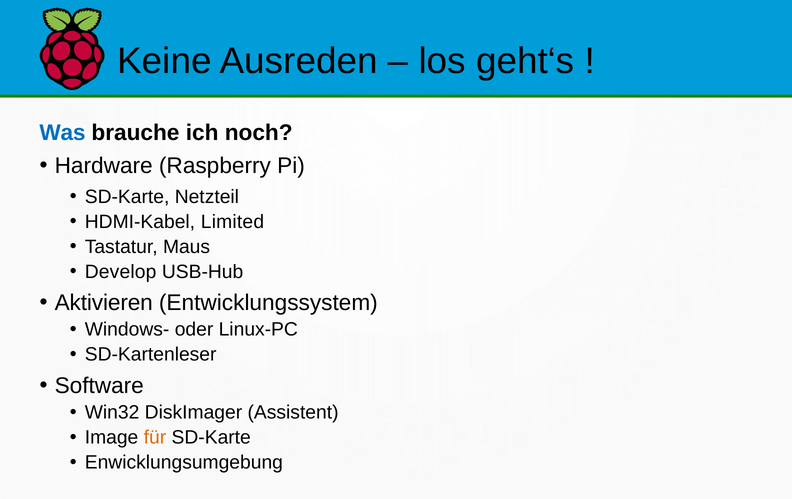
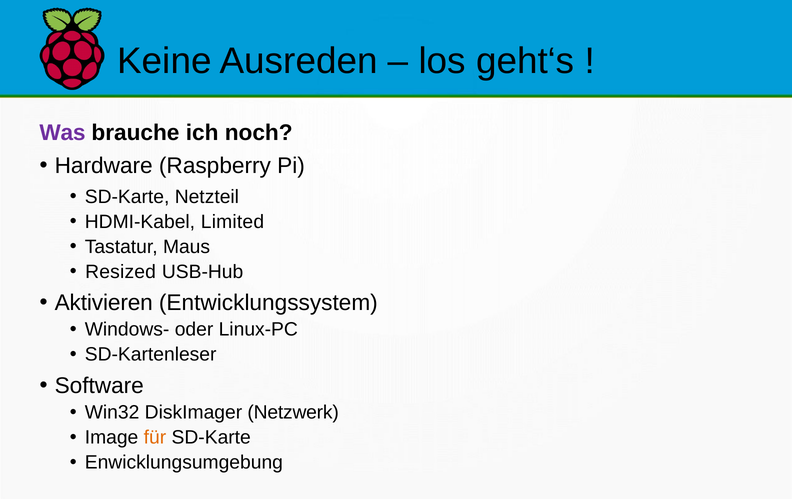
Was colour: blue -> purple (63, 133)
Develop: Develop -> Resized (121, 272)
Assistent: Assistent -> Netzwerk (293, 412)
